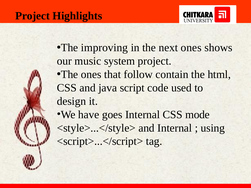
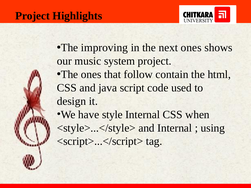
goes: goes -> style (112, 115)
mode: mode -> when (197, 115)
